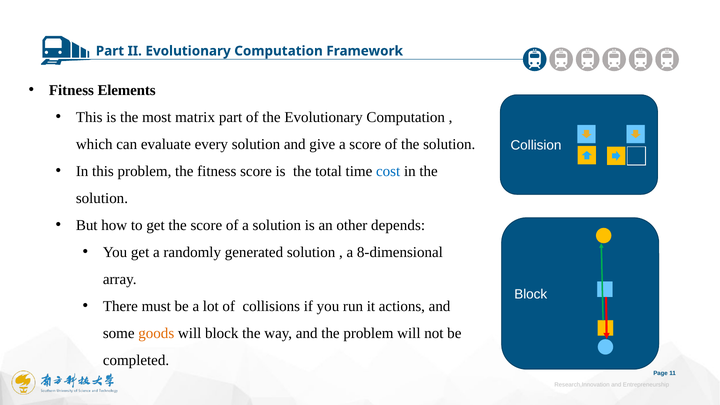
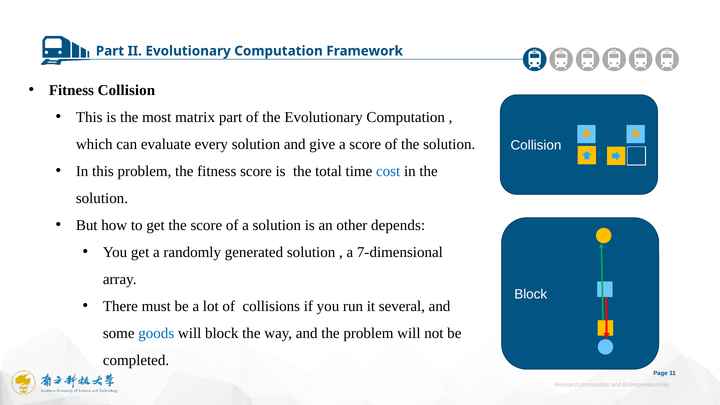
Fitness Elements: Elements -> Collision (126, 90)
8-dimensional: 8-dimensional -> 7-dimensional (400, 252)
actions: actions -> several (402, 306)
goods colour: orange -> blue (156, 333)
